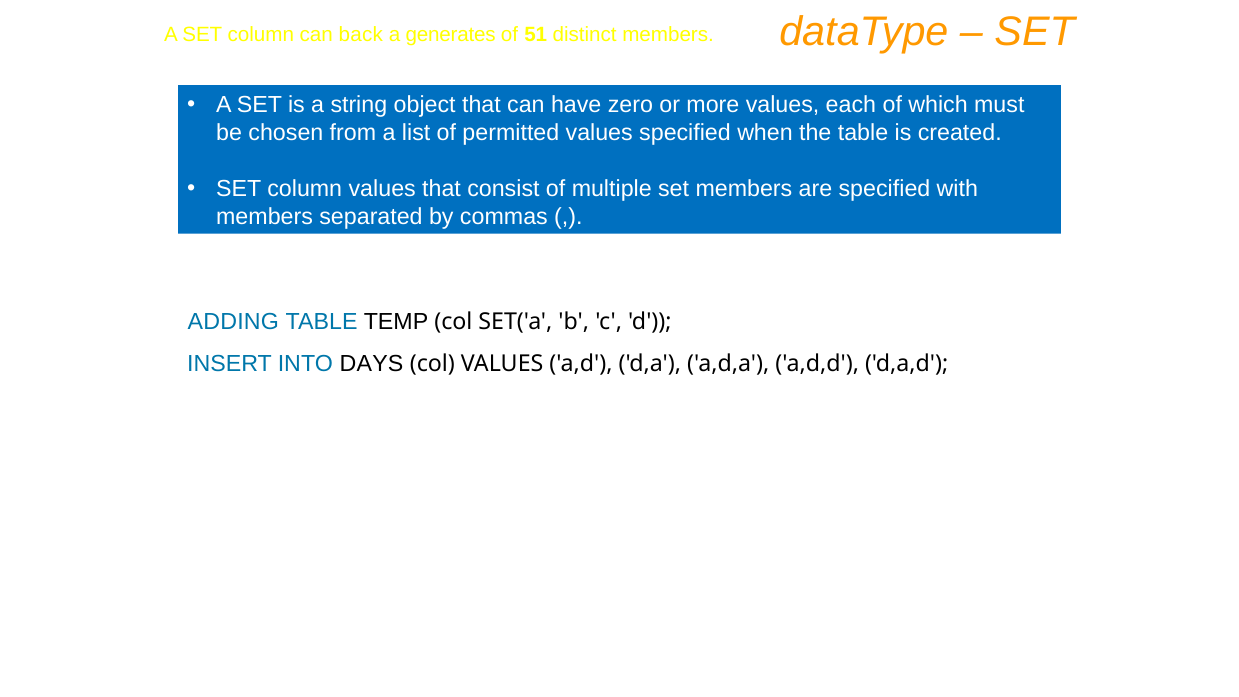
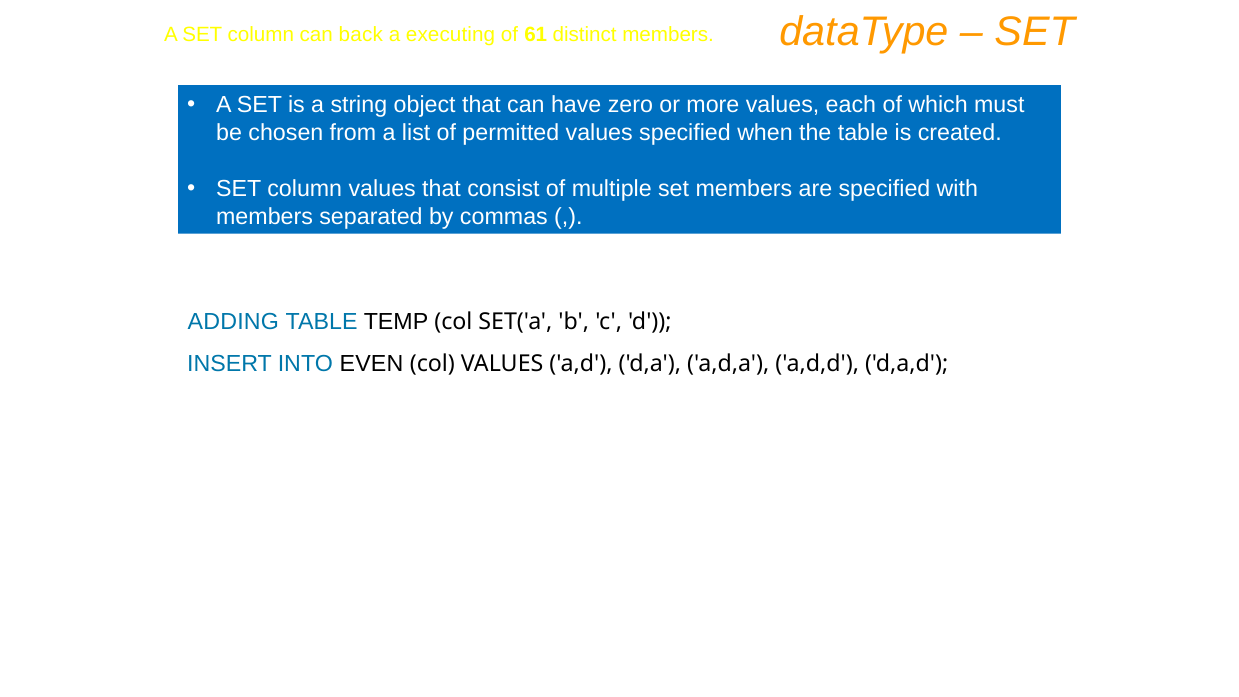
generates: generates -> executing (451, 34)
51: 51 -> 61 (536, 34)
DAYS: DAYS -> EVEN (372, 363)
